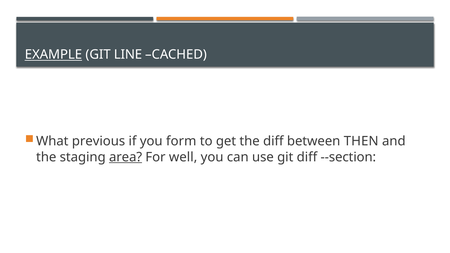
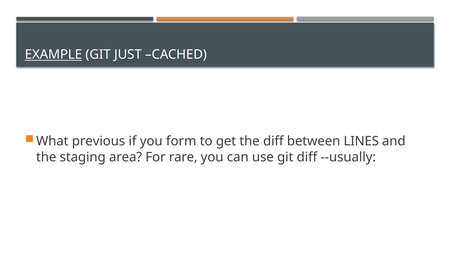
LINE: LINE -> JUST (128, 55)
THEN: THEN -> LINES (361, 141)
area underline: present -> none (126, 157)
well: well -> rare (183, 157)
--section: --section -> --usually (348, 157)
